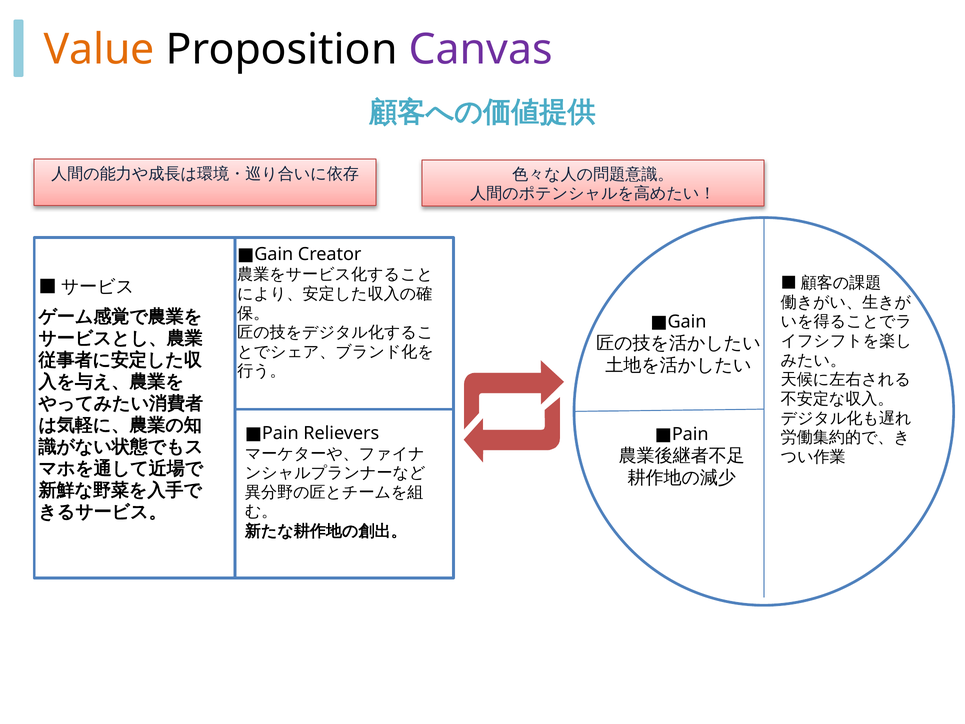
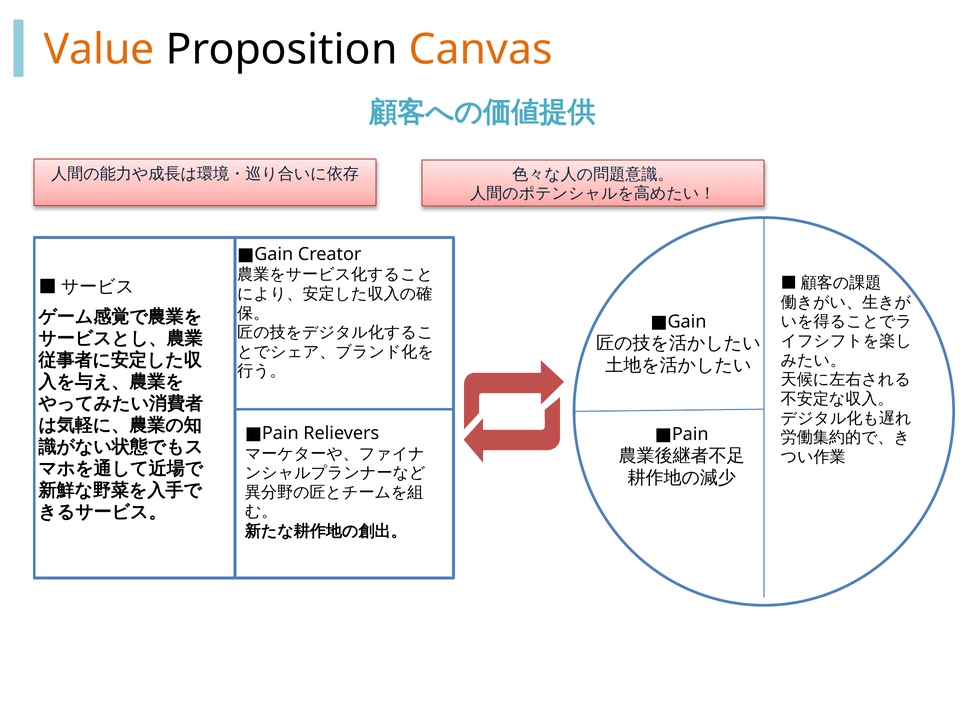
Canvas colour: purple -> orange (481, 50)
